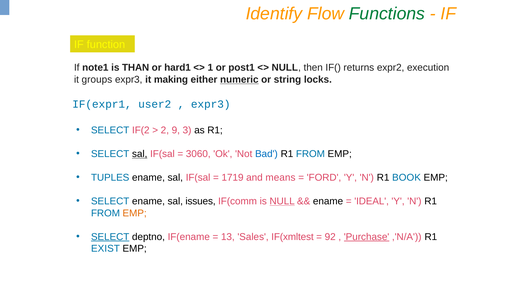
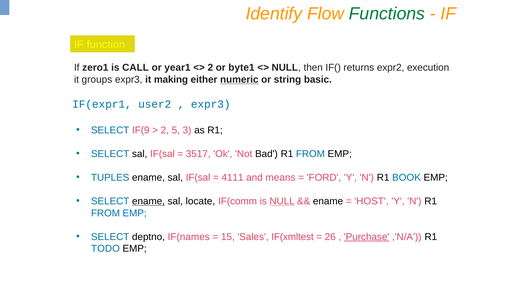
note1: note1 -> zero1 (95, 68)
THAN: THAN -> CALL (136, 68)
hard1: hard1 -> year1 (177, 68)
1: 1 -> 2 (210, 68)
post1: post1 -> byte1 (241, 68)
locks: locks -> basic (318, 80)
IF(2: IF(2 -> IF(9 (141, 130)
9: 9 -> 5 (176, 130)
sal underline: present -> none (140, 154)
3060: 3060 -> 3517 (198, 154)
Bad colour: blue -> black (266, 154)
1719: 1719 -> 4111 (233, 178)
ename underline: none -> present (148, 201)
issues: issues -> locate (200, 201)
IDEAL: IDEAL -> HOST (372, 201)
EMP colour: orange -> blue (135, 213)
SELECT underline: present -> none (110, 237)
IF(ename: IF(ename -> IF(names (189, 237)
13: 13 -> 15 (228, 237)
92: 92 -> 26 (330, 237)
EXIST: EXIST -> TODO (105, 249)
